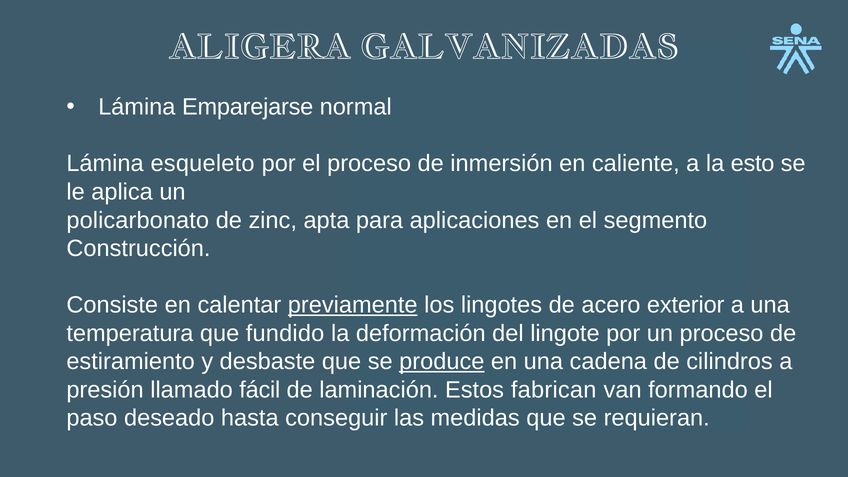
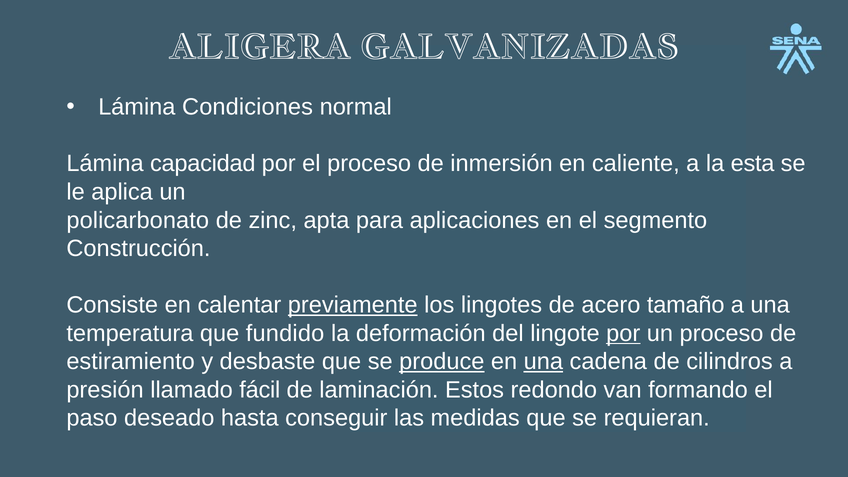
Emparejarse: Emparejarse -> Condiciones (248, 107)
esqueleto: esqueleto -> capacidad (203, 164)
esto: esto -> esta (753, 164)
exterior: exterior -> tamaño (686, 305)
por underline: none -> present (623, 333)
una underline: none -> present (543, 362)
fabrican: fabrican -> redondo (554, 390)
